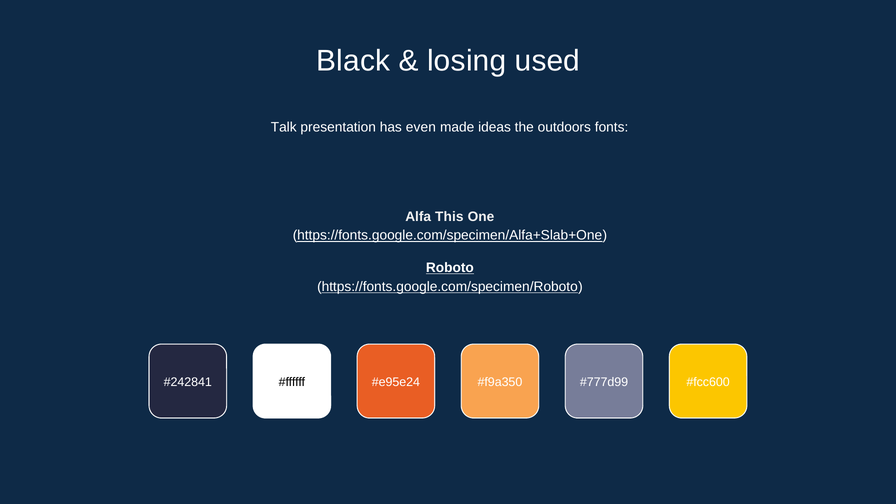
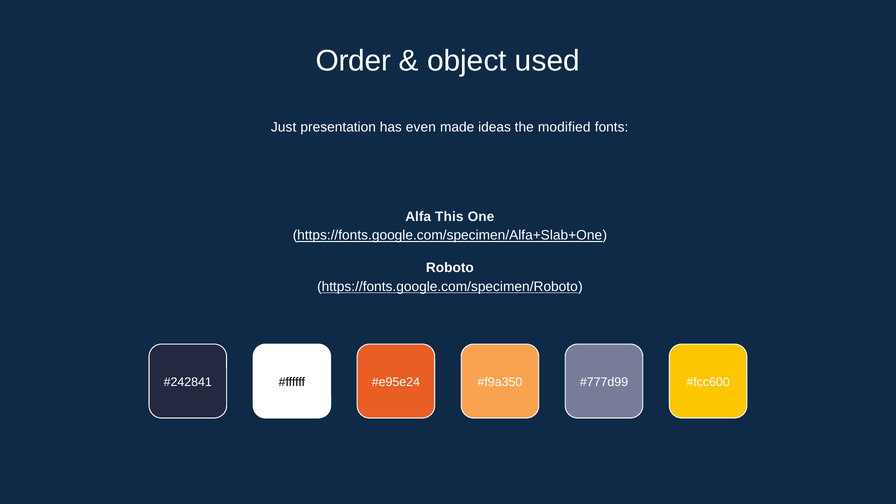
Black: Black -> Order (353, 61)
losing: losing -> object (467, 61)
Talk: Talk -> Just (284, 127)
outdoors: outdoors -> modified (564, 127)
Roboto underline: present -> none (450, 268)
